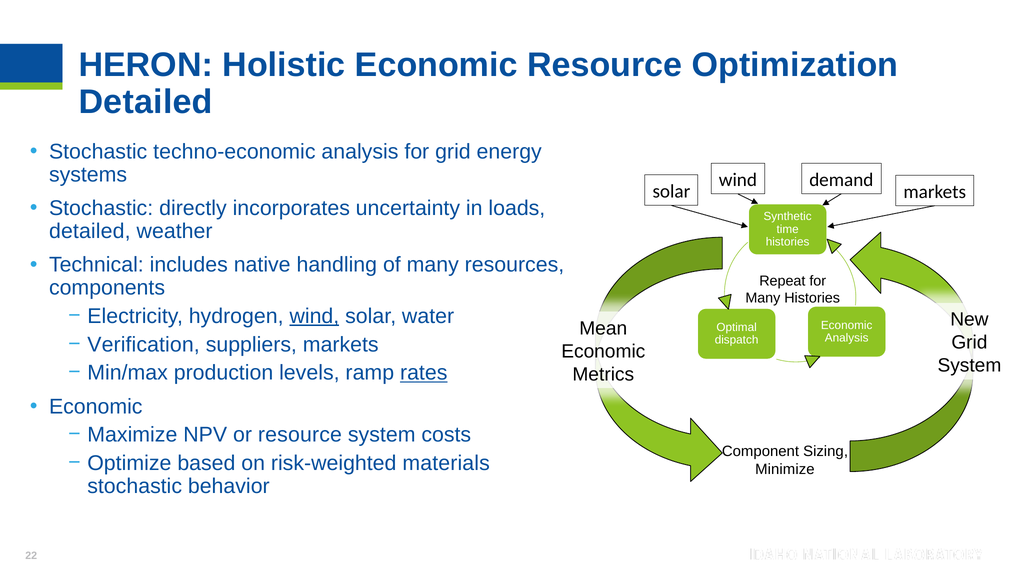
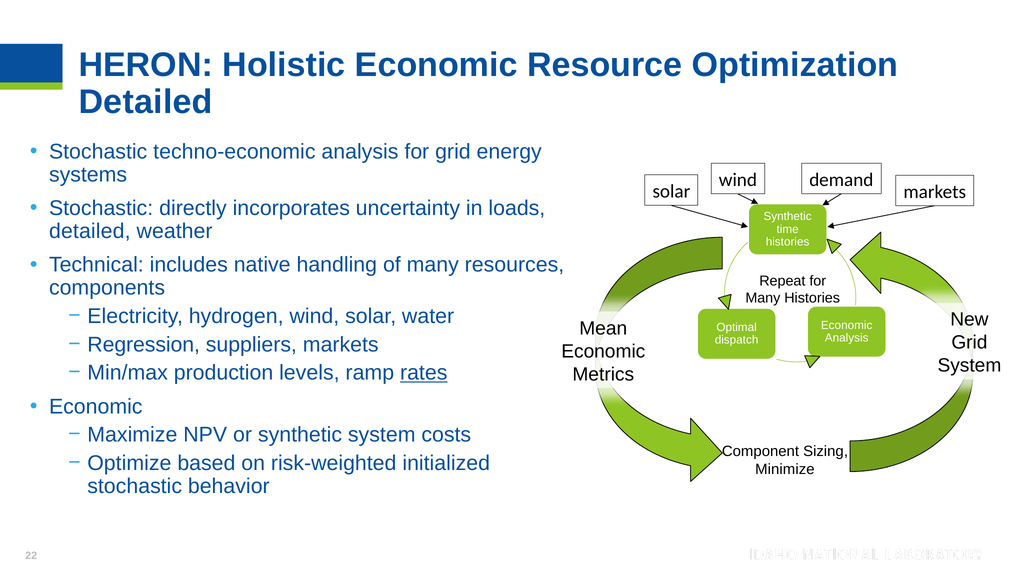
wind underline: present -> none (314, 316)
Verification: Verification -> Regression (144, 344)
or resource: resource -> synthetic (300, 435)
materials: materials -> initialized (446, 463)
